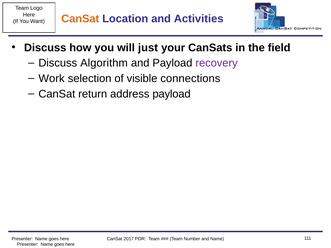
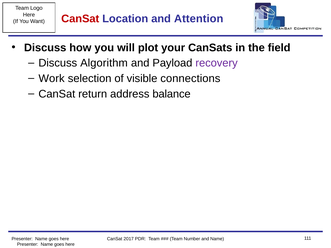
CanSat colour: orange -> red (80, 19)
Activities: Activities -> Attention (199, 19)
just: just -> plot (148, 48)
address payload: payload -> balance (172, 94)
